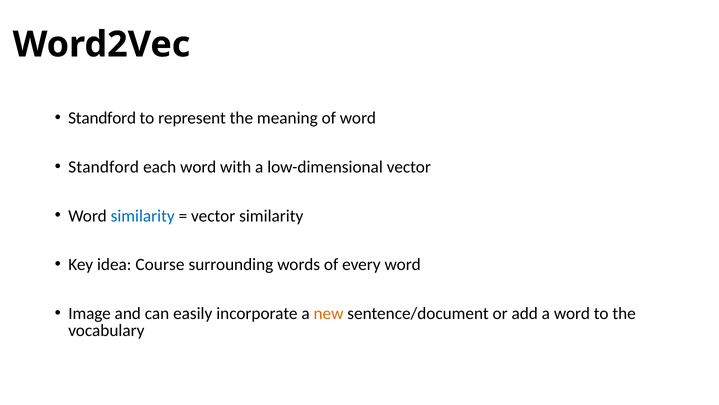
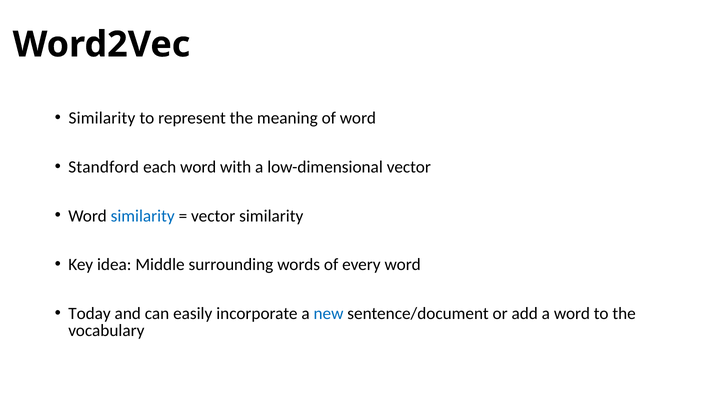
Standford: Standford -> Similarity (102, 118)
Course: Course -> Middle (160, 264)
Image: Image -> Today (90, 313)
new colour: orange -> blue (329, 313)
